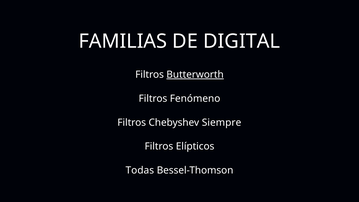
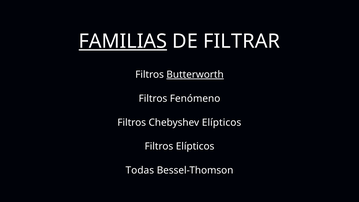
FAMILIAS underline: none -> present (123, 41)
DIGITAL: DIGITAL -> FILTRAR (242, 41)
Chebyshev Siempre: Siempre -> Elípticos (222, 122)
